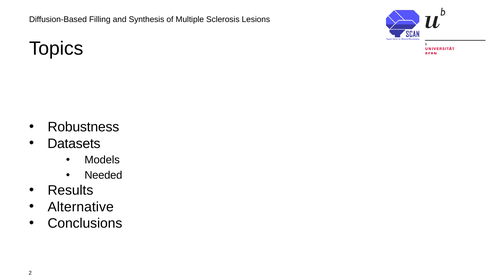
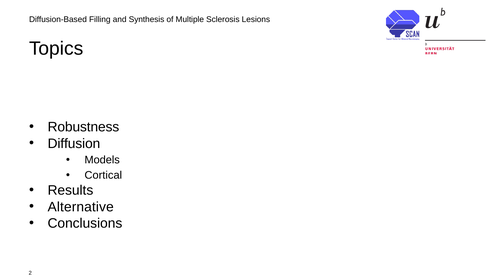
Datasets: Datasets -> Diffusion (74, 144)
Needed: Needed -> Cortical (103, 175)
